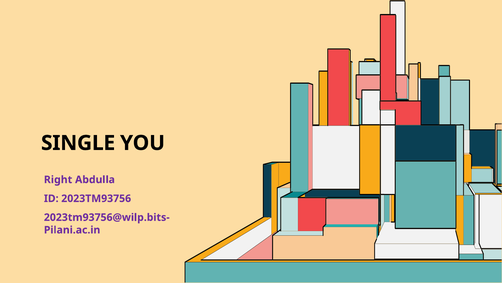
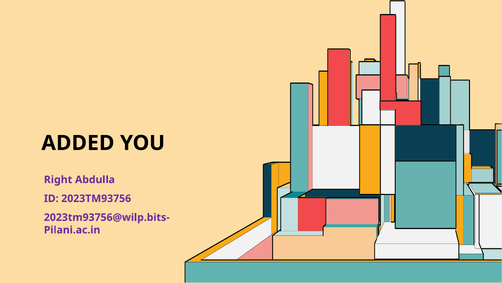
SINGLE: SINGLE -> ADDED (78, 143)
